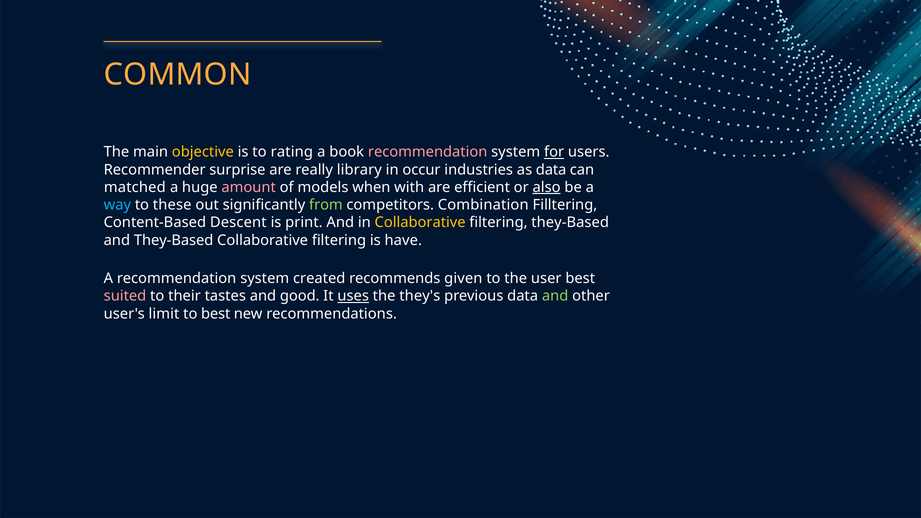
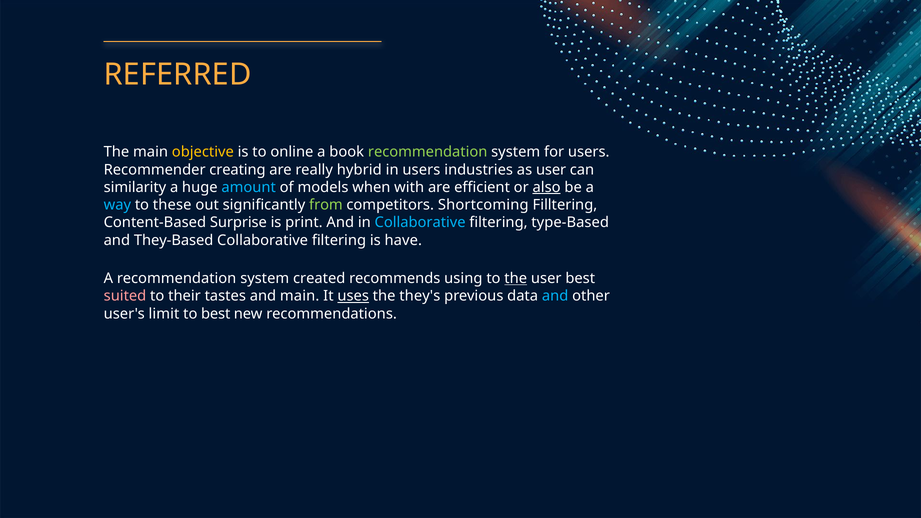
COMMON: COMMON -> REFERRED (178, 75)
rating: rating -> online (292, 152)
recommendation colour: pink -> light green (428, 152)
for underline: present -> none (554, 152)
surprise: surprise -> creating (237, 170)
library: library -> hybrid (359, 170)
in occur: occur -> users (421, 170)
as data: data -> user (551, 170)
matched: matched -> similarity (135, 187)
amount colour: pink -> light blue (249, 187)
Combination: Combination -> Shortcoming (483, 205)
Descent: Descent -> Surprise (238, 223)
Collaborative colour: yellow -> light blue (420, 223)
filtering they-Based: they-Based -> type-Based (570, 223)
given: given -> using (463, 278)
the underline: none -> present (516, 278)
and good: good -> main (300, 296)
and colour: light green -> light blue (555, 296)
